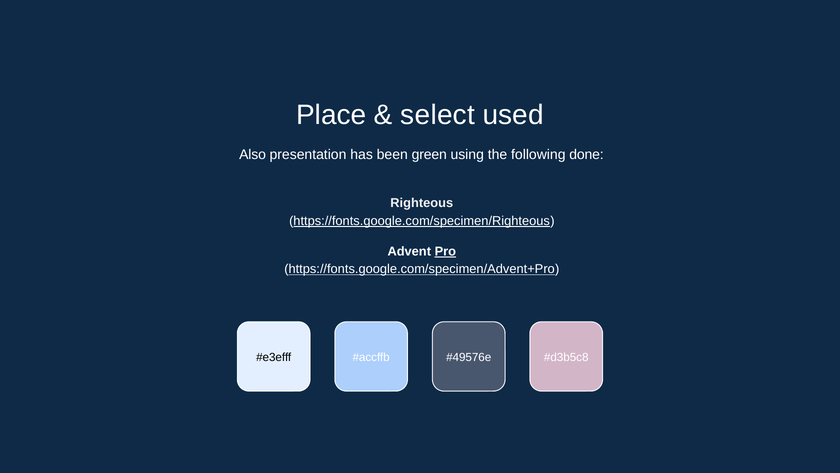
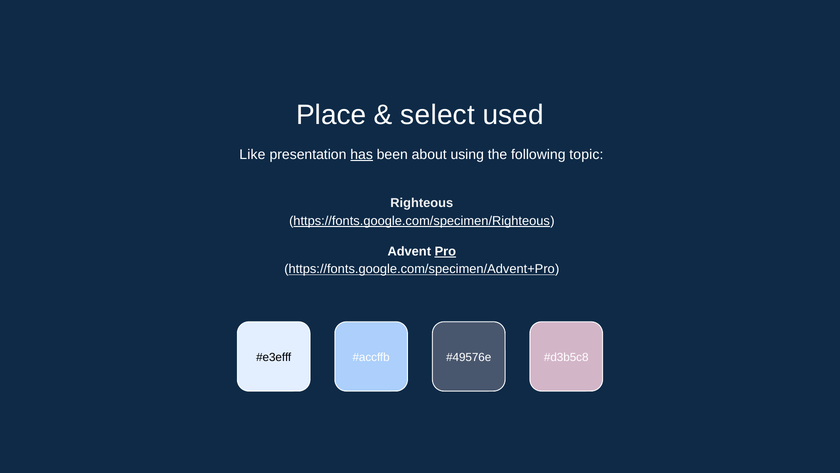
Also: Also -> Like (252, 154)
has underline: none -> present (362, 154)
green: green -> about (429, 154)
done: done -> topic (586, 154)
